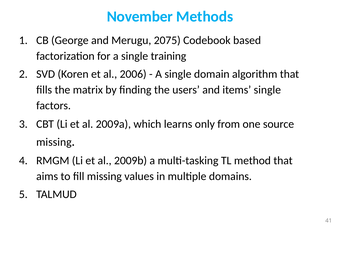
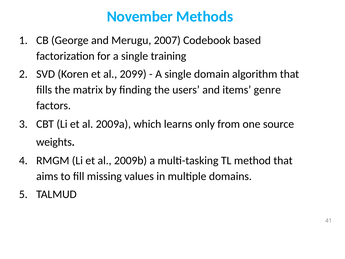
2075: 2075 -> 2007 (167, 40)
2006: 2006 -> 2099 (133, 74)
items single: single -> genre (267, 90)
missing: missing -> weights (54, 142)
